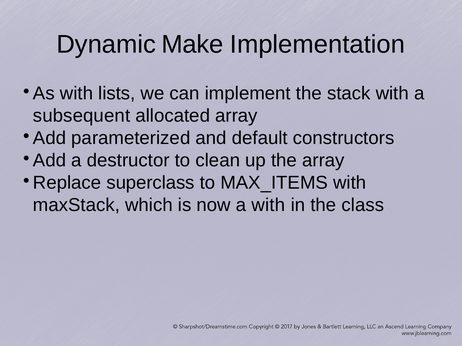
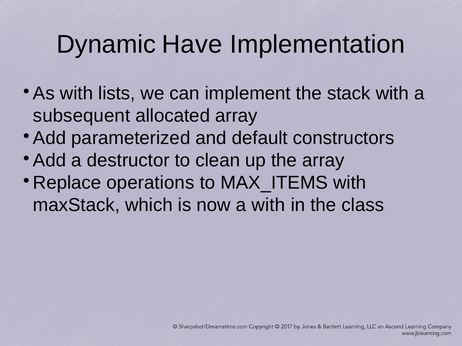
Make: Make -> Have (192, 44)
superclass: superclass -> operations (150, 183)
